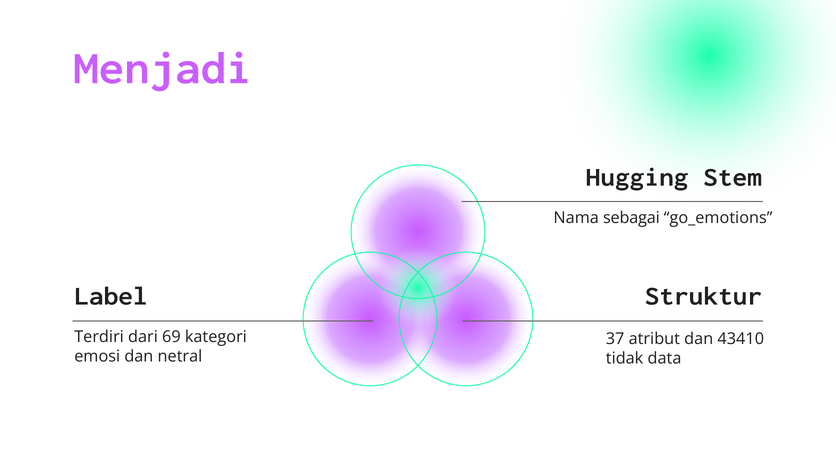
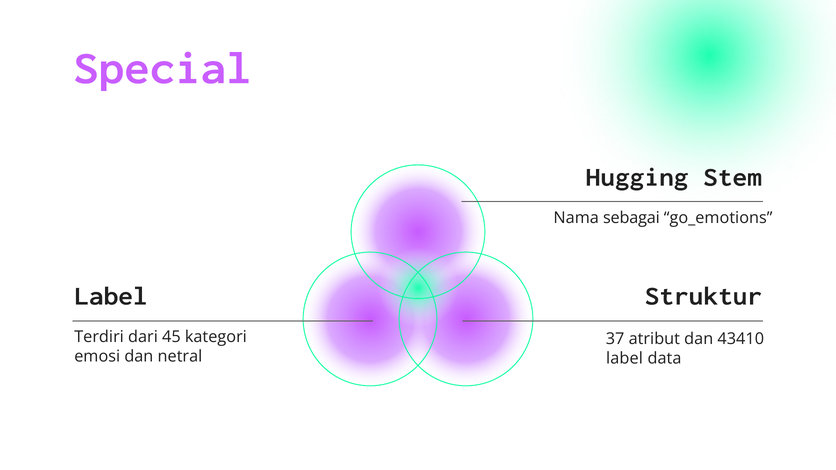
Menjadi: Menjadi -> Special (162, 68)
69: 69 -> 45 (171, 337)
tidak: tidak -> label (624, 359)
